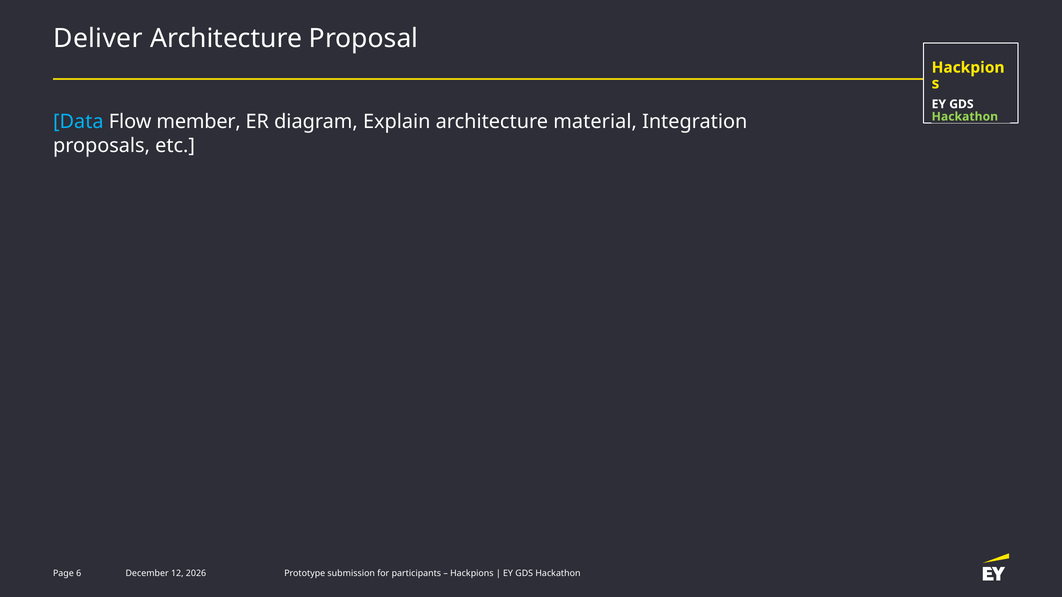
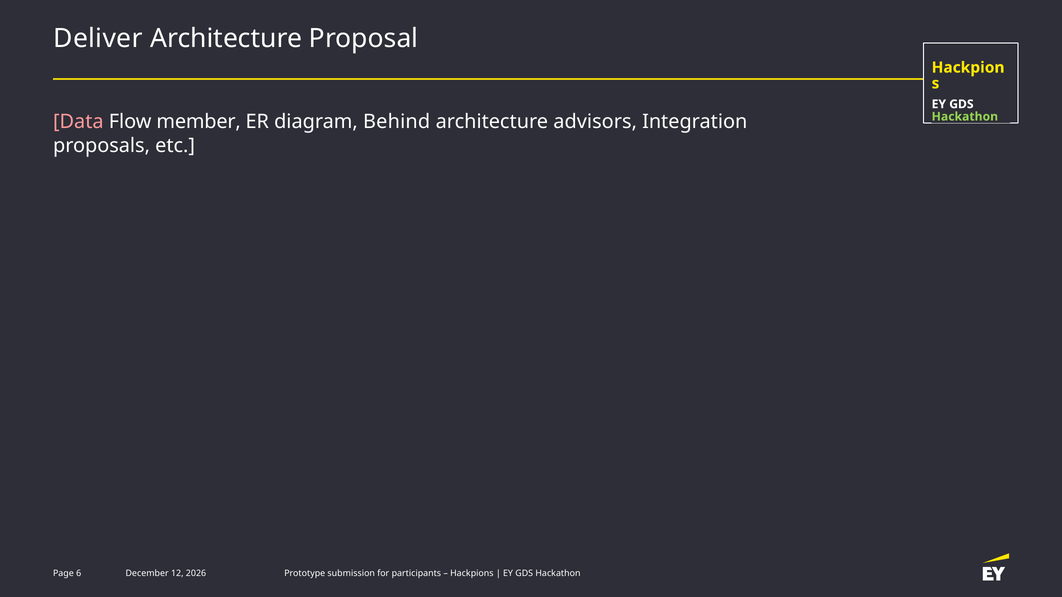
Data colour: light blue -> pink (78, 122)
Explain: Explain -> Behind (397, 122)
material: material -> advisors (595, 122)
